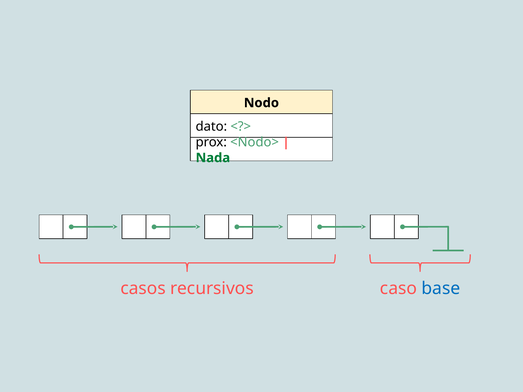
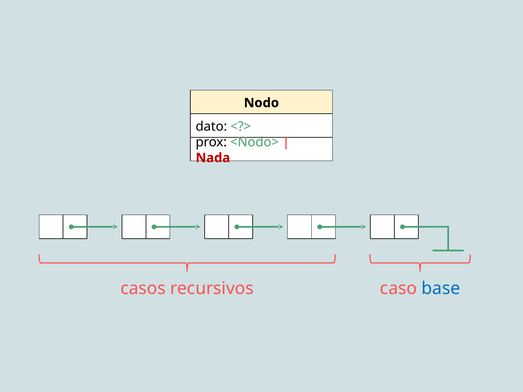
Nada colour: green -> red (213, 158)
